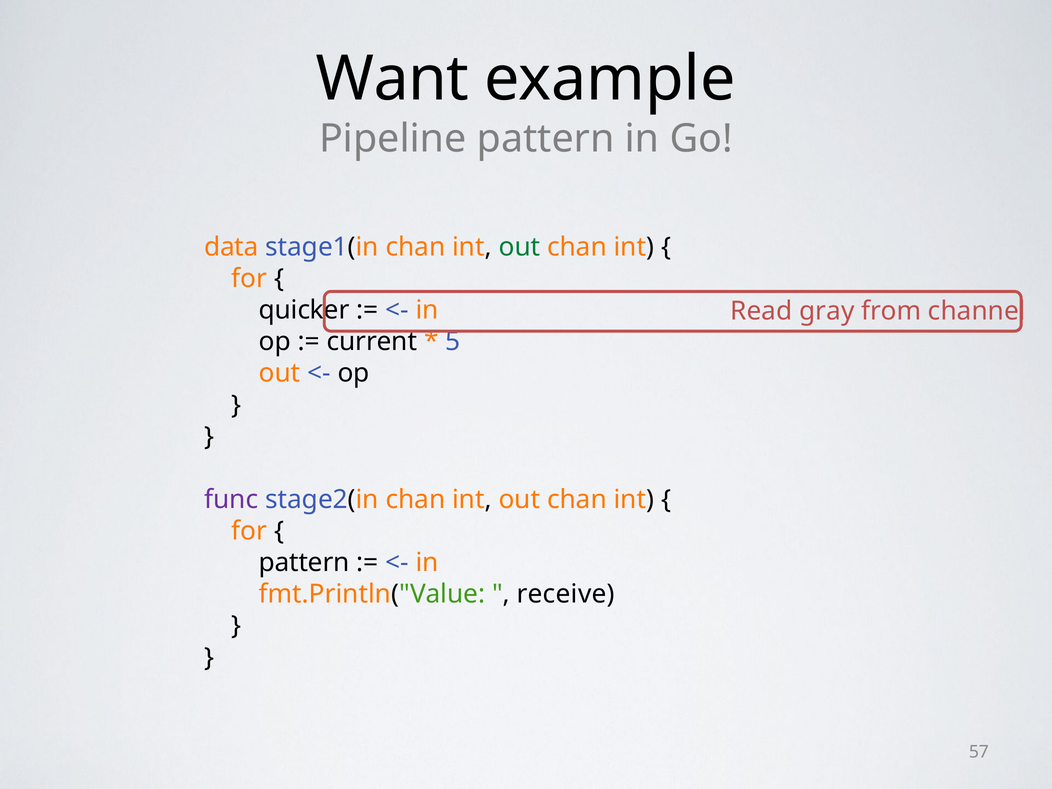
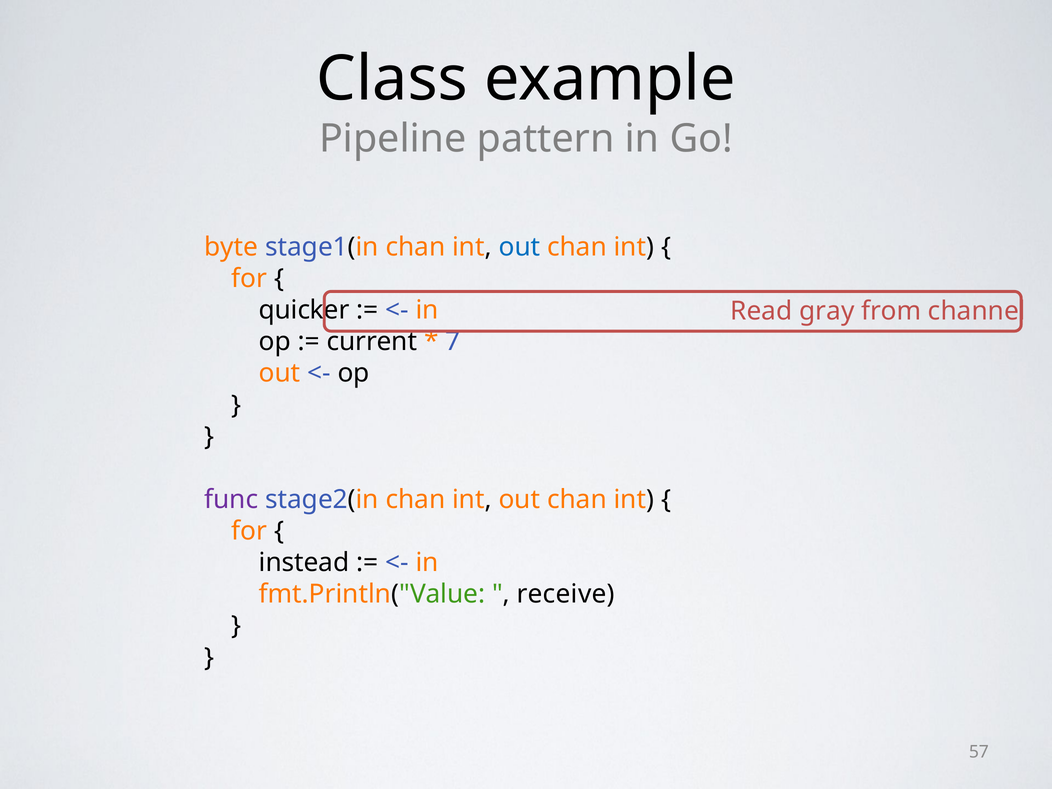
Want: Want -> Class (392, 79)
data: data -> byte (231, 247)
out colour: green -> blue (519, 247)
5: 5 -> 7 (453, 342)
pattern: pattern -> instead (304, 563)
